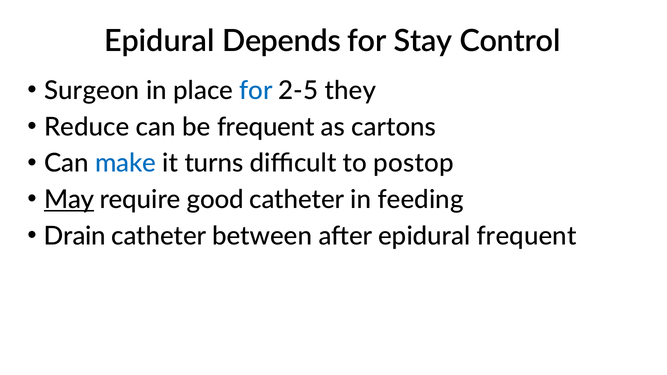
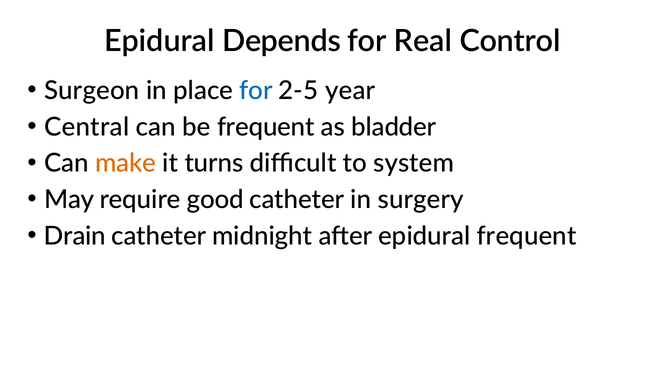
Stay: Stay -> Real (423, 41)
they: they -> year (350, 91)
Reduce: Reduce -> Central (87, 127)
cartons: cartons -> bladder (394, 127)
make colour: blue -> orange (126, 163)
postop: postop -> system (414, 163)
May underline: present -> none (69, 200)
feeding: feeding -> surgery (421, 200)
between: between -> midnight (262, 236)
